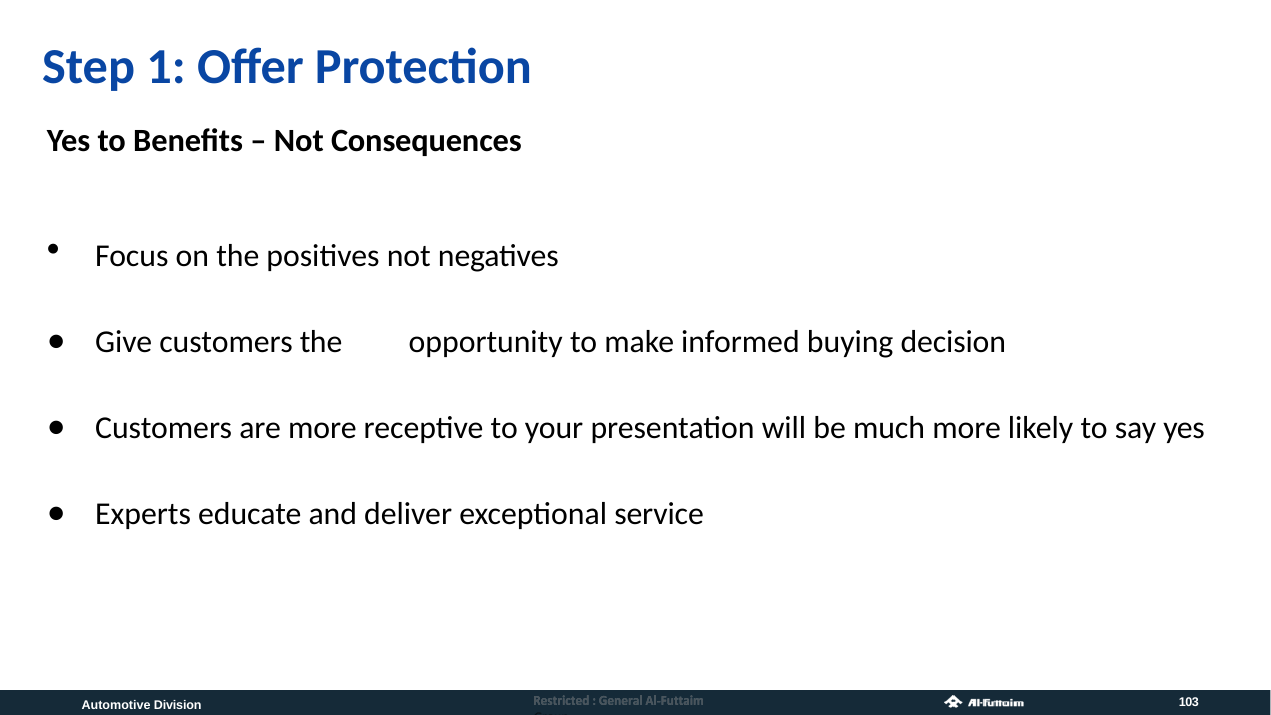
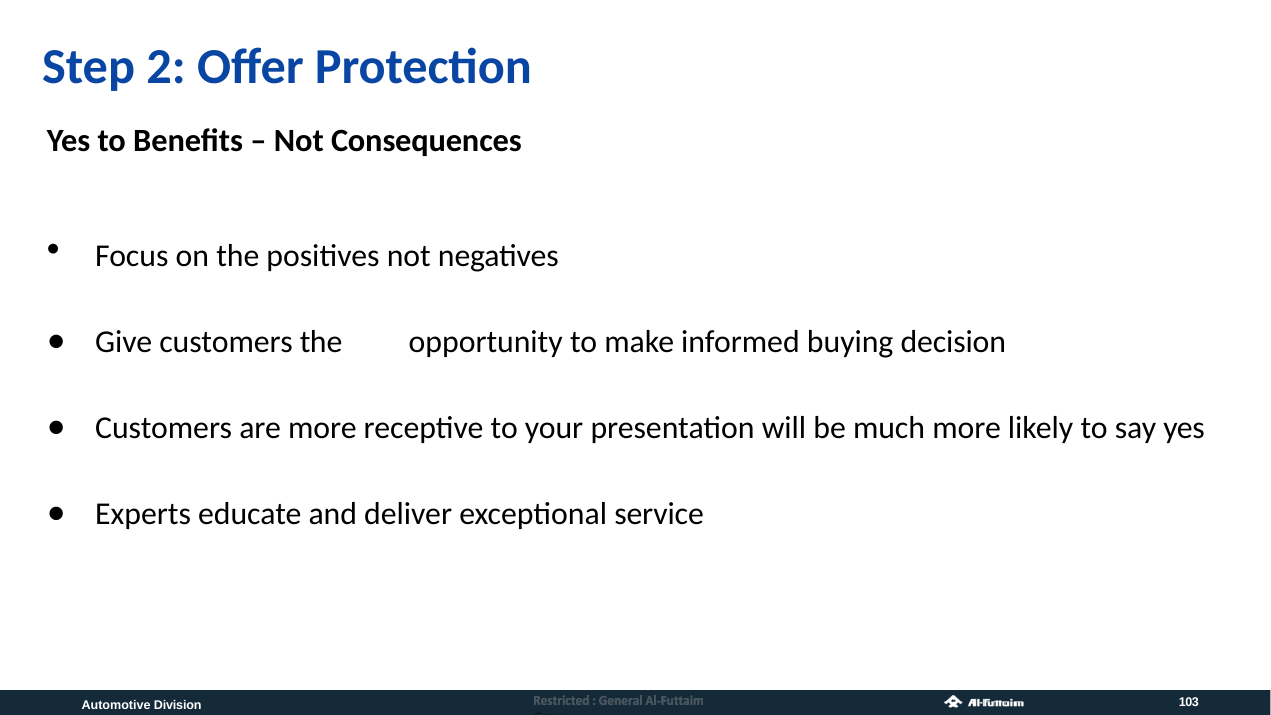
1: 1 -> 2 (166, 66)
